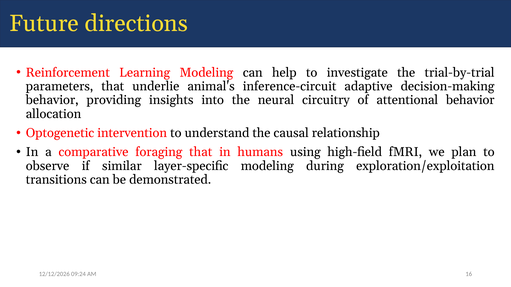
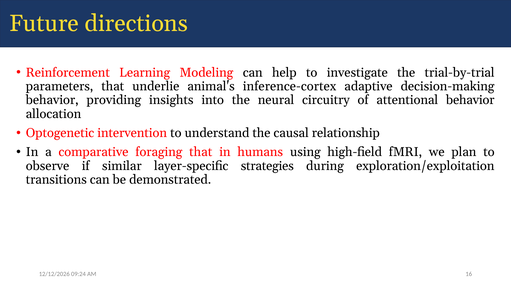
inference-circuit: inference-circuit -> inference-cortex (290, 86)
layer-specific modeling: modeling -> strategies (267, 166)
